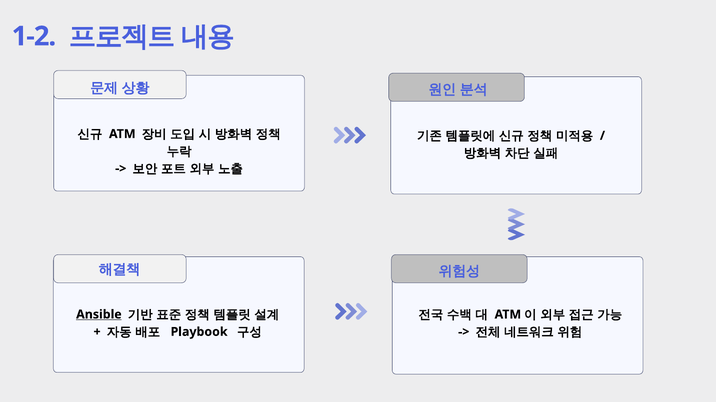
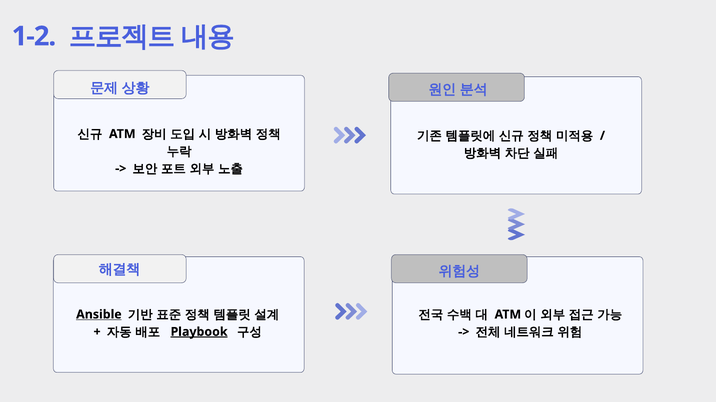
Playbook underline: none -> present (199, 332)
